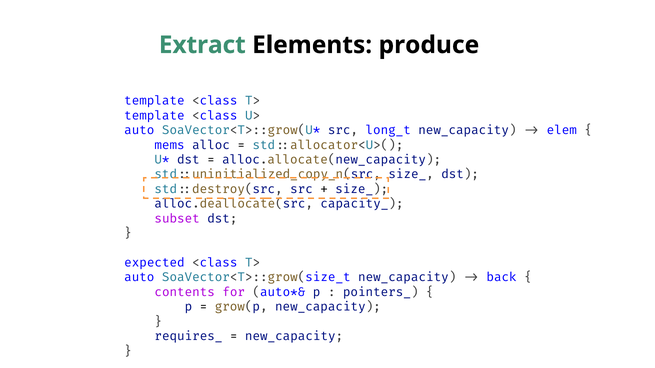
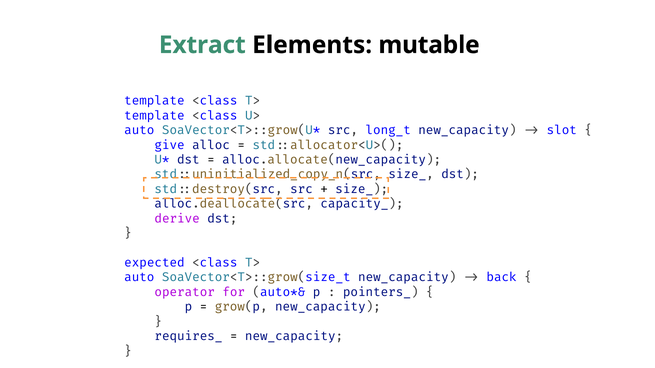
produce: produce -> mutable (429, 45)
elem: elem -> slot (562, 130)
mems: mems -> give (170, 145)
subset: subset -> derive (177, 219)
contents: contents -> operator (185, 293)
